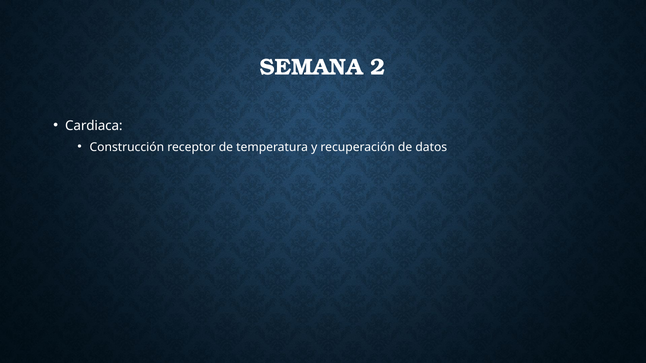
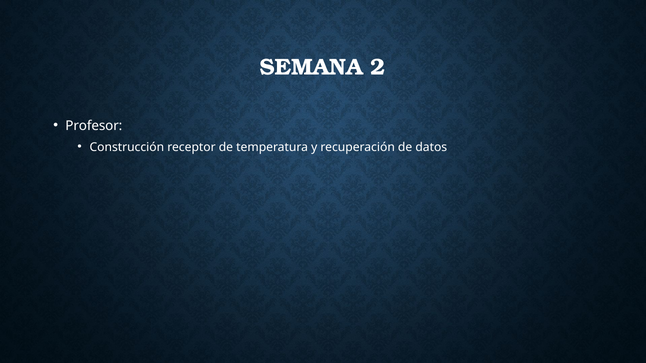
Cardiaca: Cardiaca -> Profesor (94, 126)
